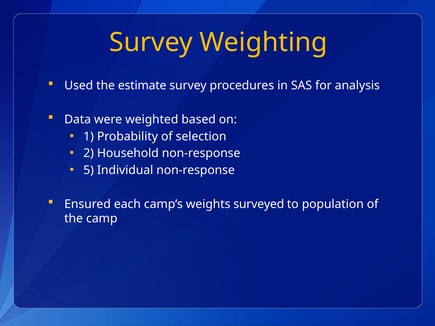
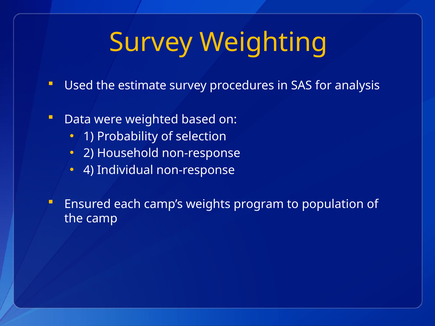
5: 5 -> 4 (89, 170)
surveyed: surveyed -> program (259, 204)
